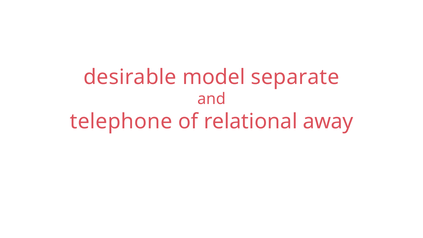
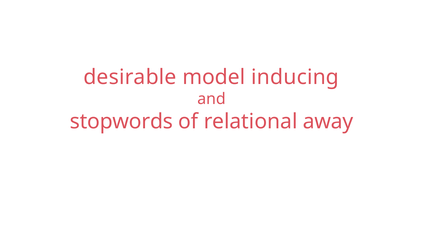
separate: separate -> inducing (295, 77)
telephone: telephone -> stopwords (121, 122)
